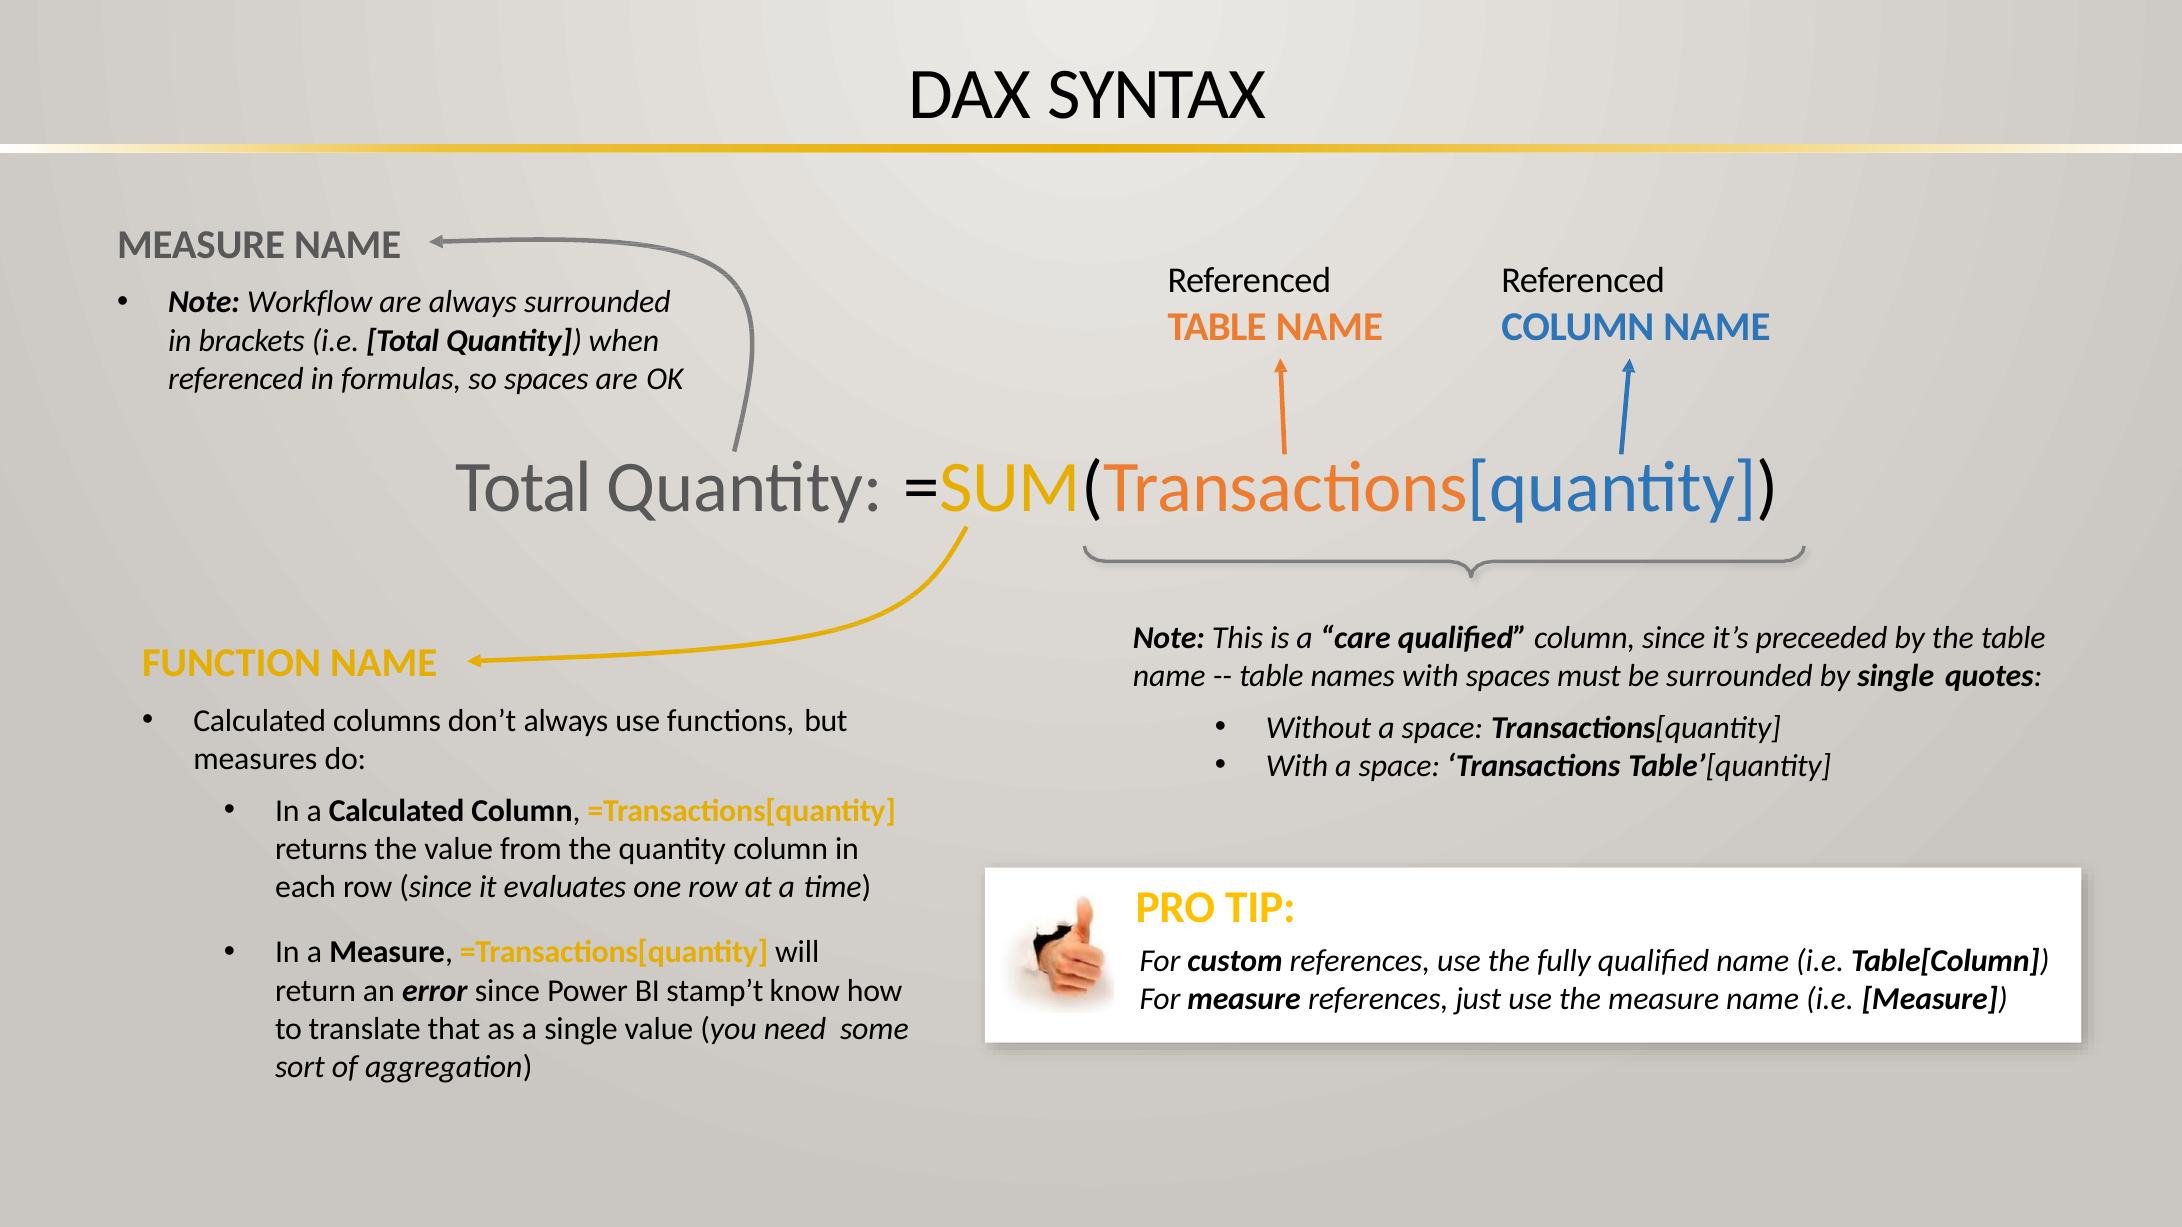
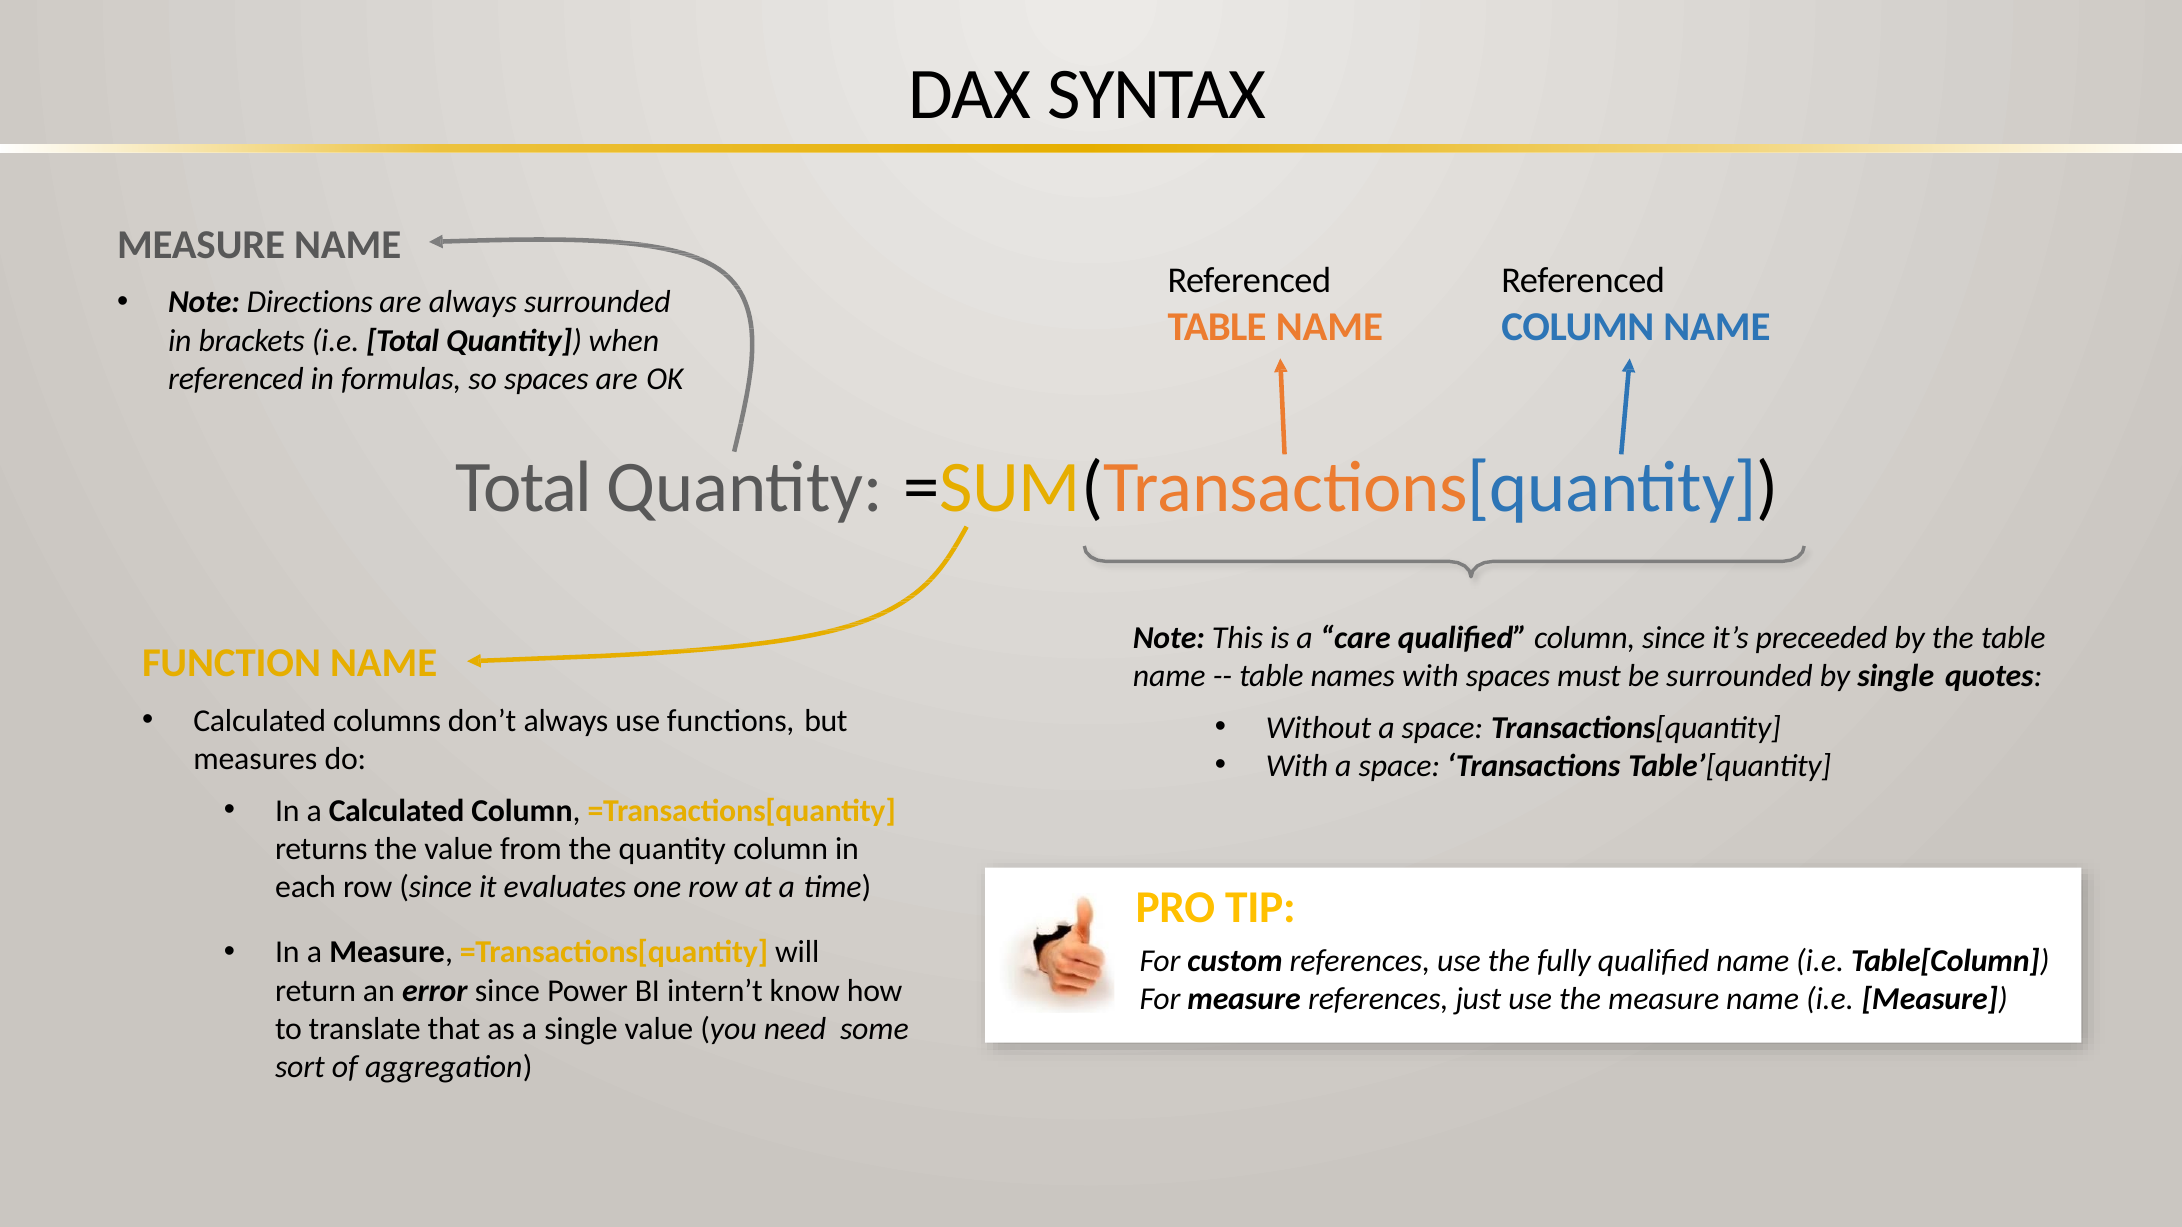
Workflow: Workflow -> Directions (310, 302)
stamp’t: stamp’t -> intern’t (715, 991)
